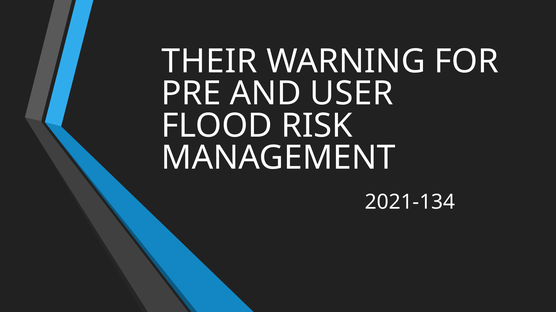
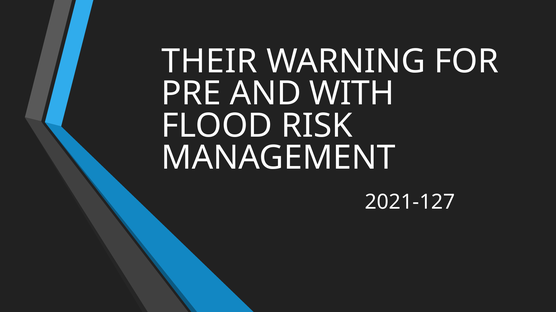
USER: USER -> WITH (352, 94)
2021-134: 2021-134 -> 2021-127 (410, 203)
